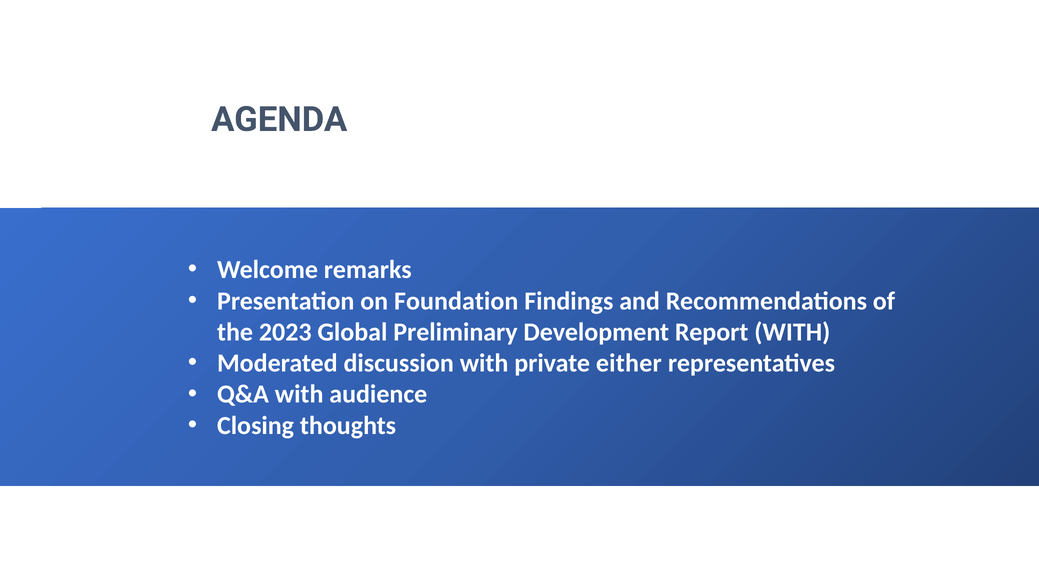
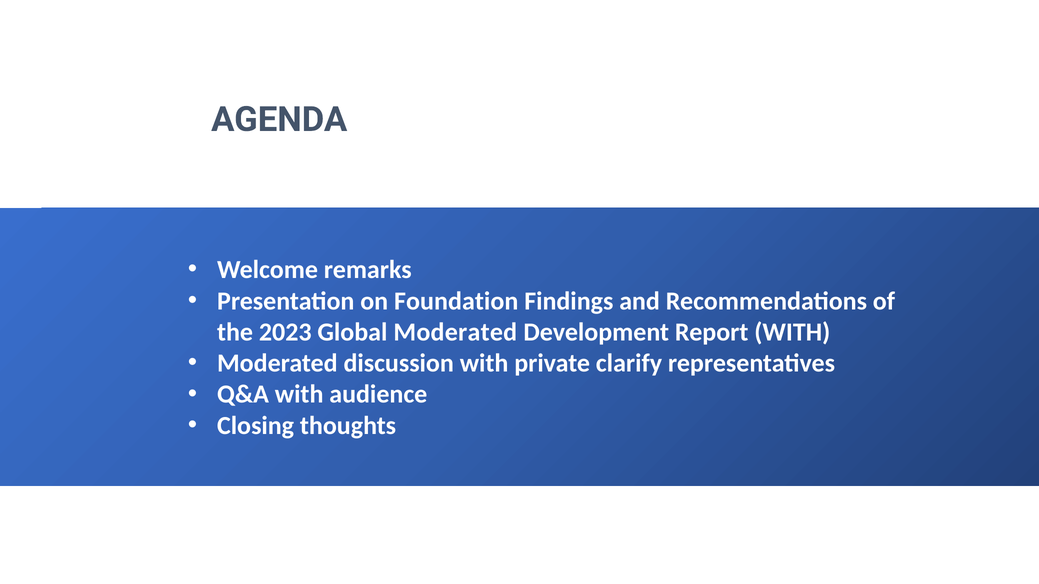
Global Preliminary: Preliminary -> Moderated (455, 332)
either: either -> clarify (629, 364)
